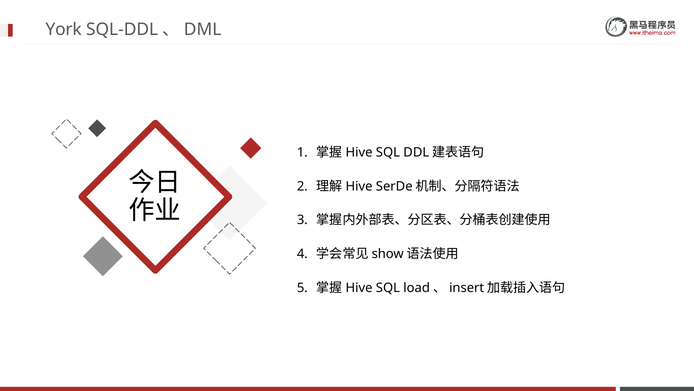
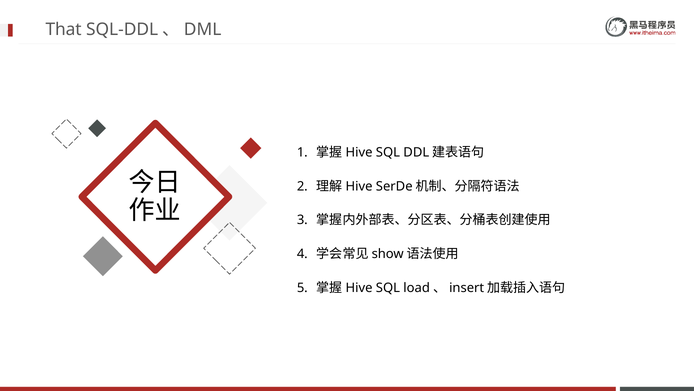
York: York -> That (64, 29)
